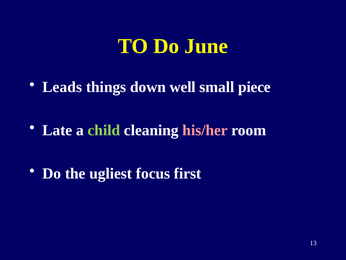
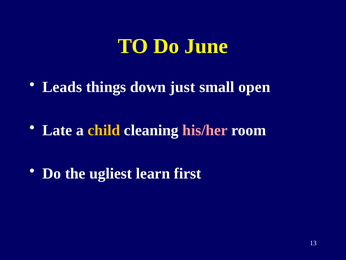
well: well -> just (183, 87)
piece: piece -> open (254, 87)
child colour: light green -> yellow (104, 130)
focus: focus -> learn (153, 173)
